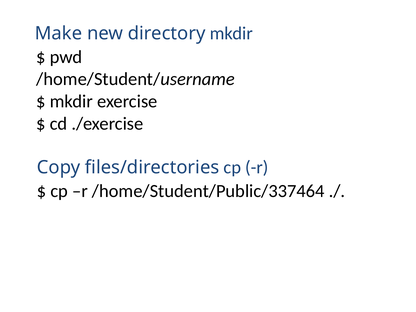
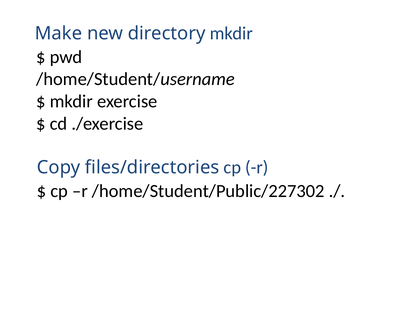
/home/Student/Public/337464: /home/Student/Public/337464 -> /home/Student/Public/227302 (208, 191)
